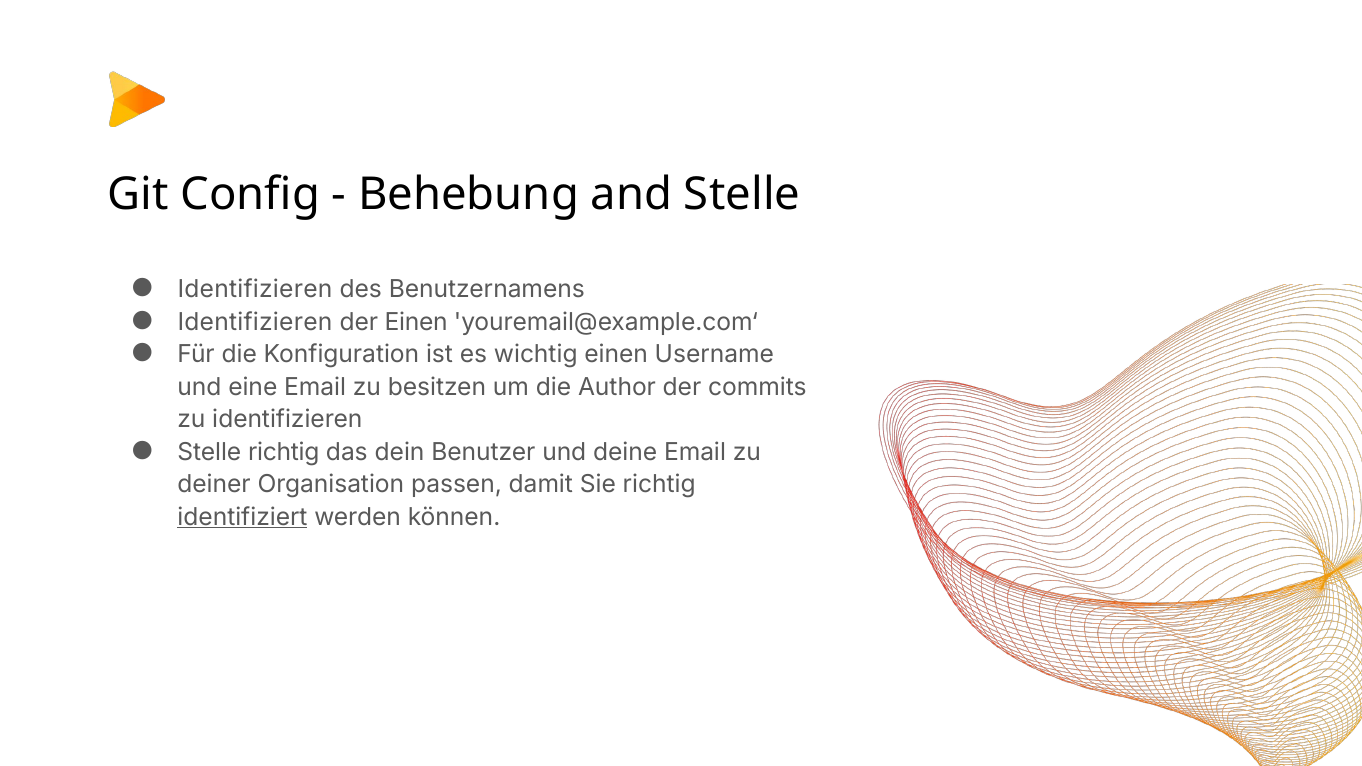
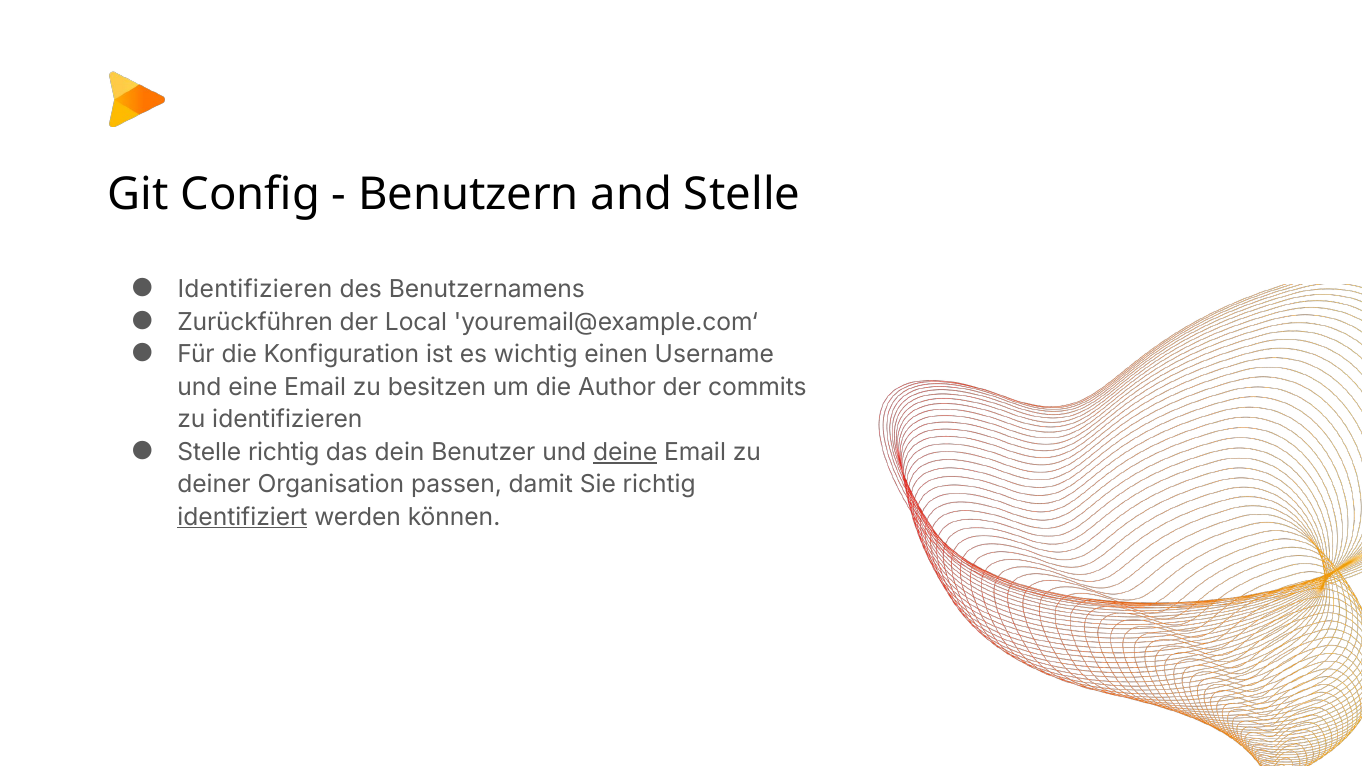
Behebung: Behebung -> Benutzern (469, 194)
Identifizieren: Identifizieren -> Zurückführen (255, 322)
der Einen: Einen -> Local (416, 322)
deine underline: none -> present (625, 452)
